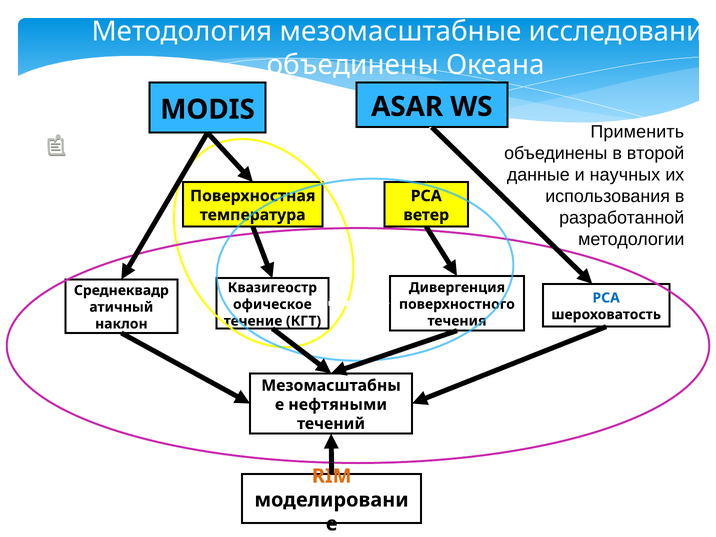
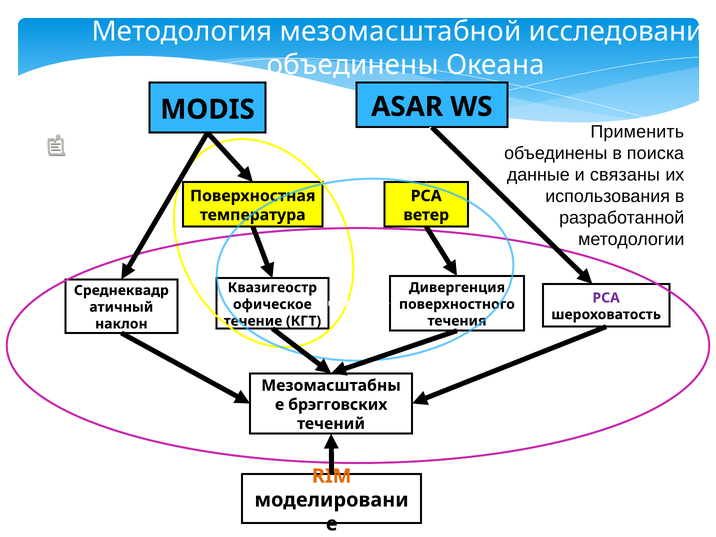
мезомасштабные: мезомасштабные -> мезомасштабной (401, 32)
второй: второй -> поиска (655, 153)
научных: научных -> связаны (625, 175)
РСА colour: blue -> purple (606, 298)
нефтяными: нефтяными -> брэгговских (338, 405)
